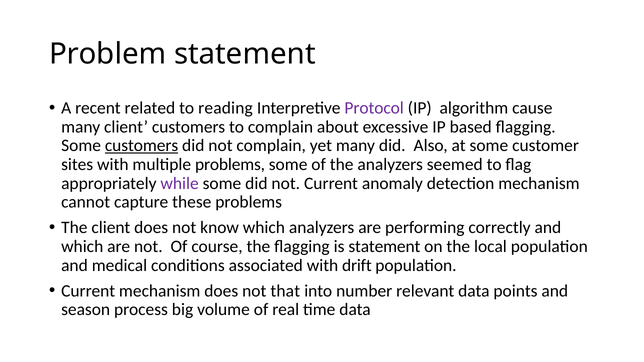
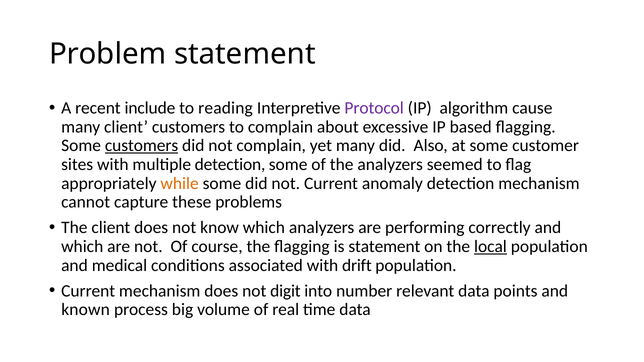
related: related -> include (150, 108)
multiple problems: problems -> detection (230, 165)
while colour: purple -> orange (180, 183)
local underline: none -> present (490, 247)
that: that -> digit (285, 291)
season: season -> known (86, 310)
